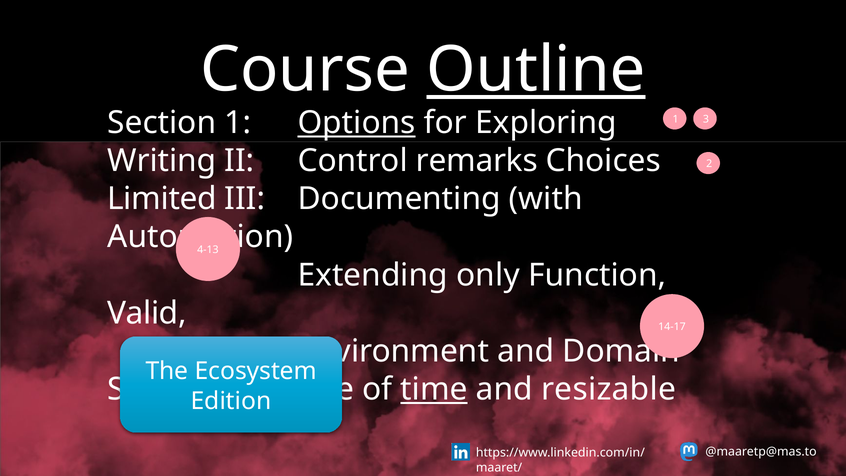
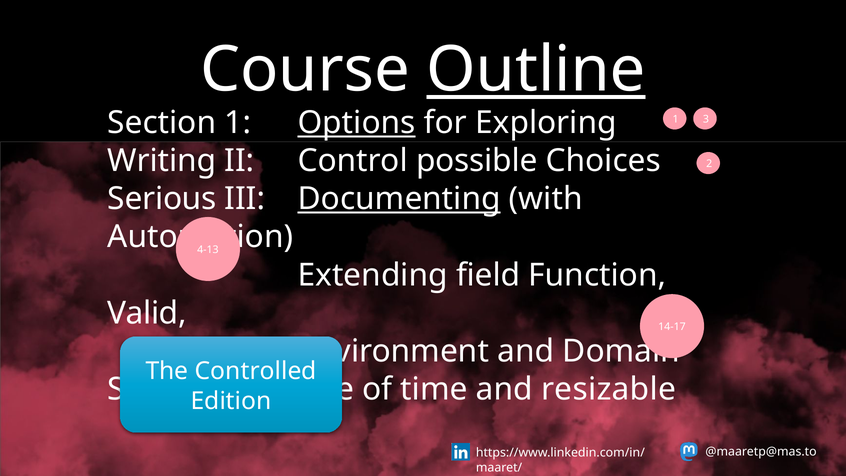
remarks: remarks -> possible (477, 161)
Limited: Limited -> Serious (162, 199)
Documenting underline: none -> present (399, 199)
only: only -> field (488, 275)
Ecosystem: Ecosystem -> Controlled (256, 371)
time underline: present -> none (434, 389)
